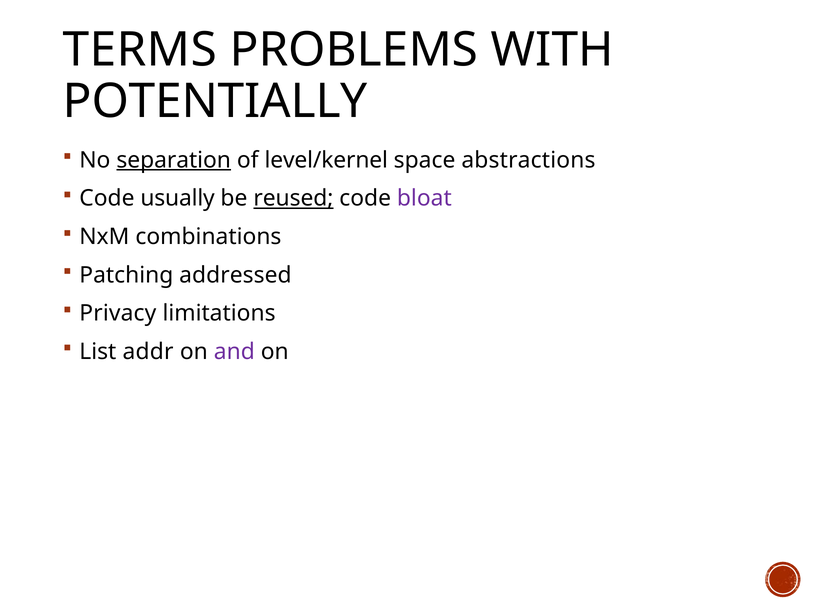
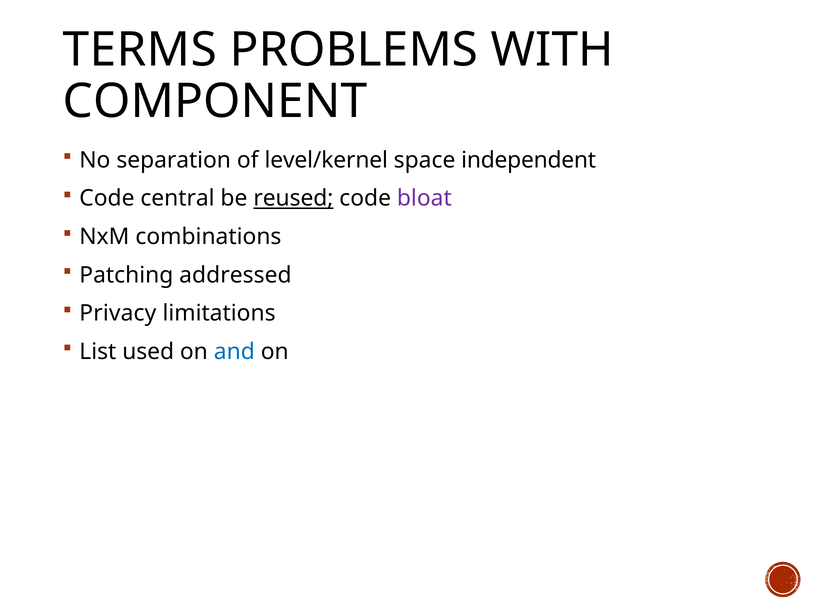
POTENTIALLY: POTENTIALLY -> COMPONENT (215, 102)
separation underline: present -> none (174, 160)
abstractions: abstractions -> independent (529, 160)
usually: usually -> central (177, 198)
addr: addr -> used (148, 351)
and colour: purple -> blue (234, 351)
